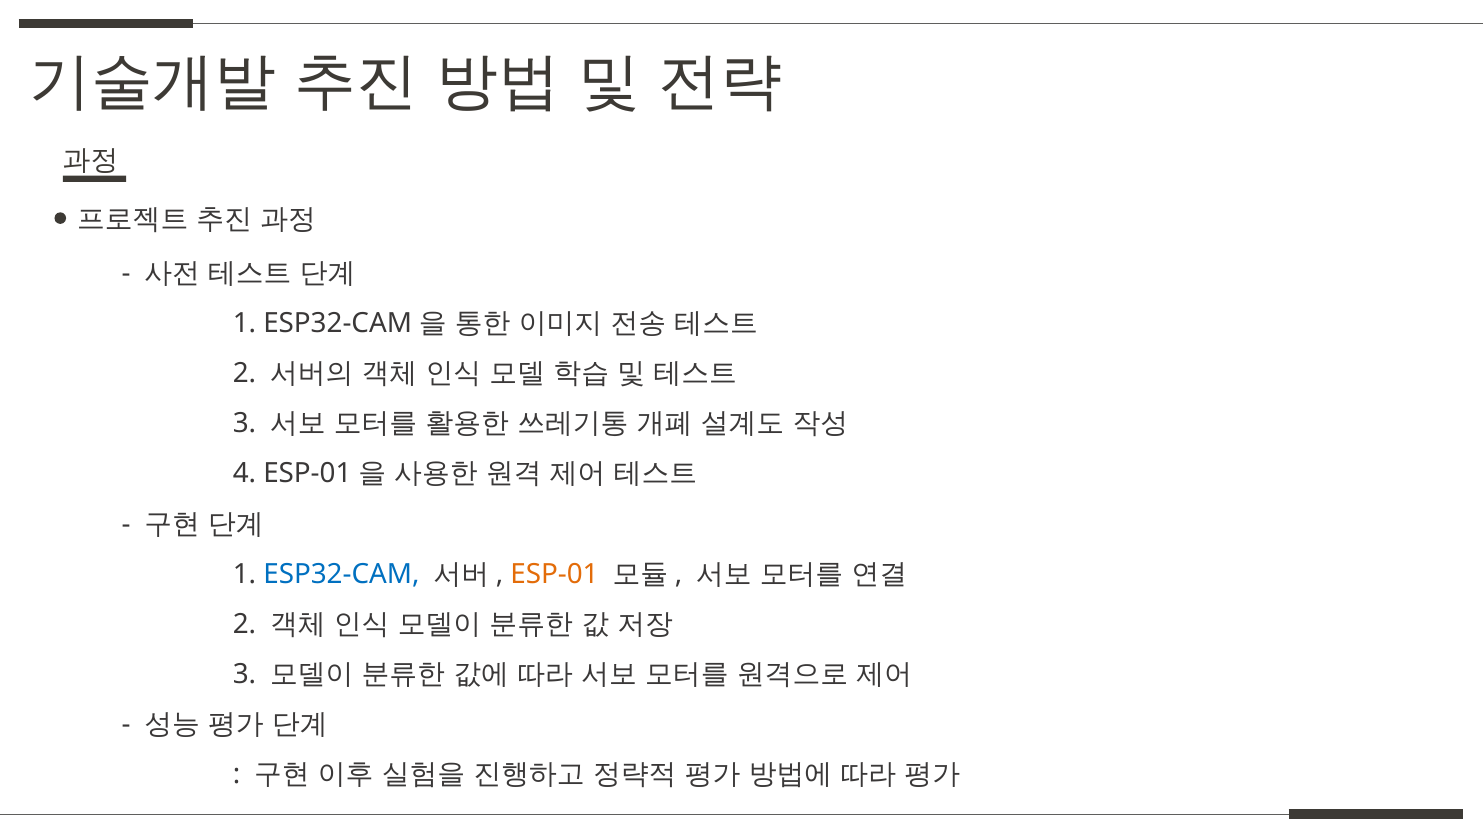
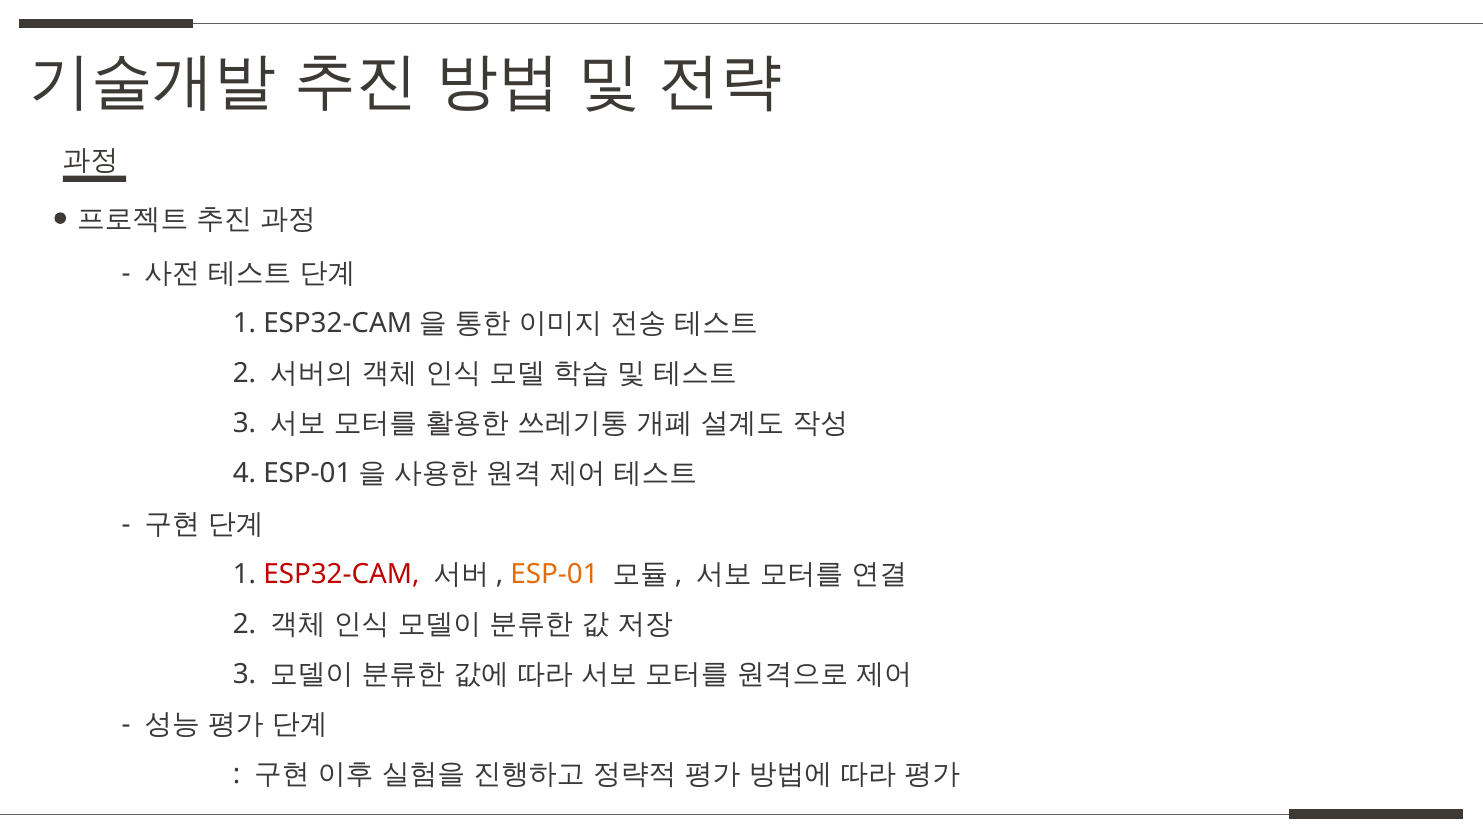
ESP32-CAM colour: blue -> red (341, 574)
